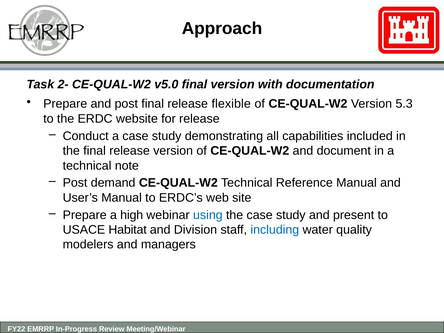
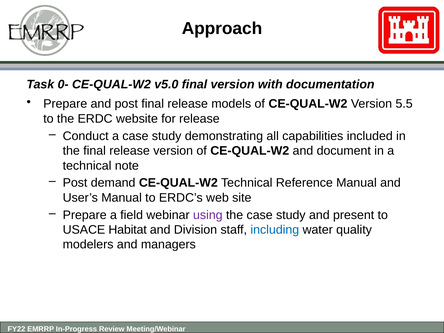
2-: 2- -> 0- (63, 84)
flexible: flexible -> models (231, 104)
5.3: 5.3 -> 5.5 (404, 104)
high: high -> field (132, 215)
using colour: blue -> purple (208, 215)
